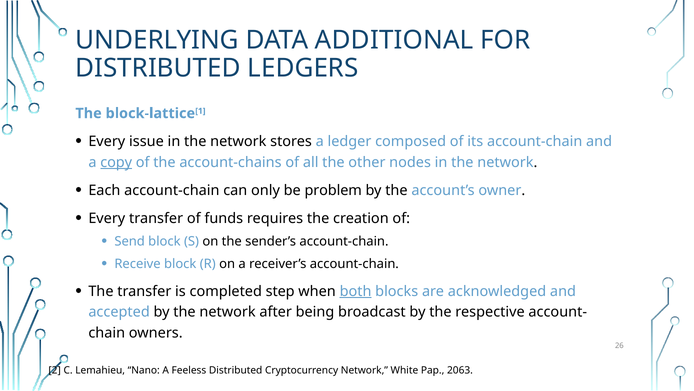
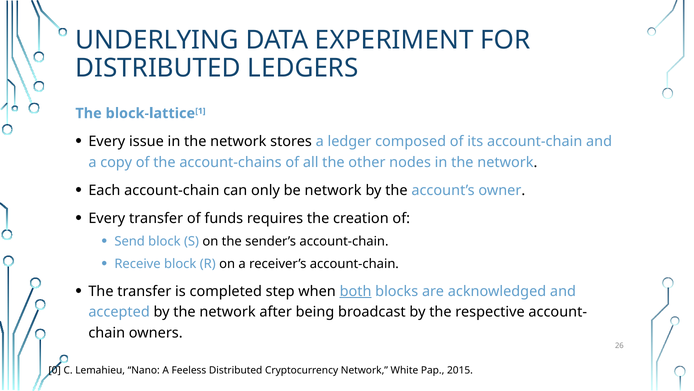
ADDITIONAL: ADDITIONAL -> EXPERIMENT (394, 40)
copy underline: present -> none (116, 162)
be problem: problem -> network (333, 190)
2: 2 -> 0 (55, 370)
2063: 2063 -> 2015 (460, 370)
